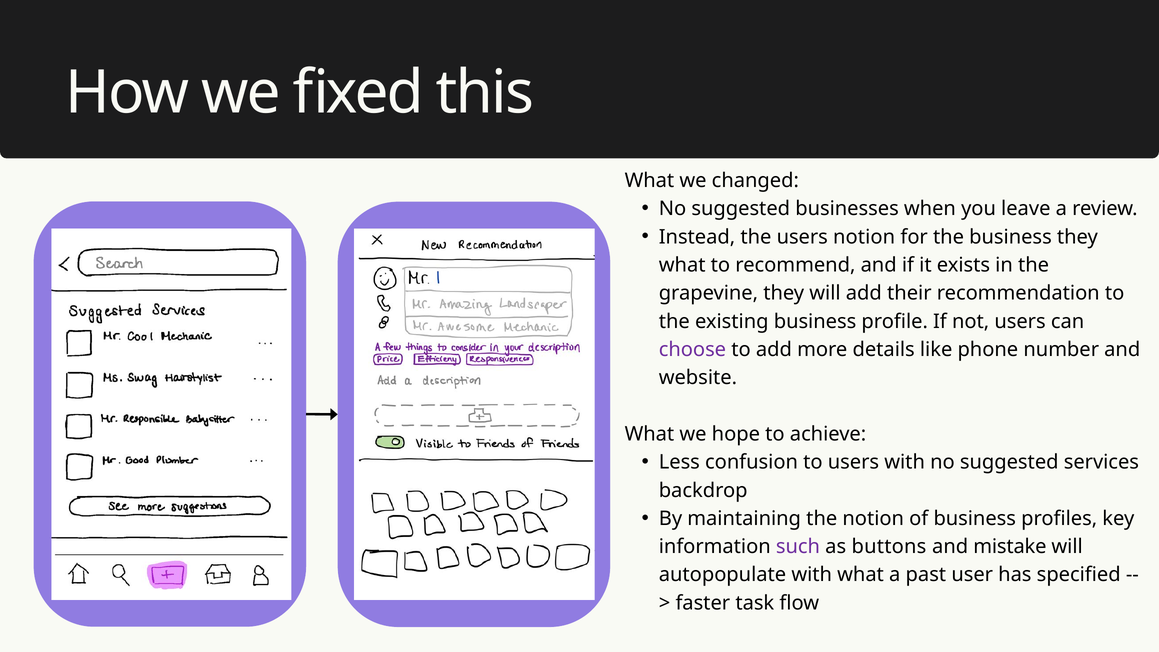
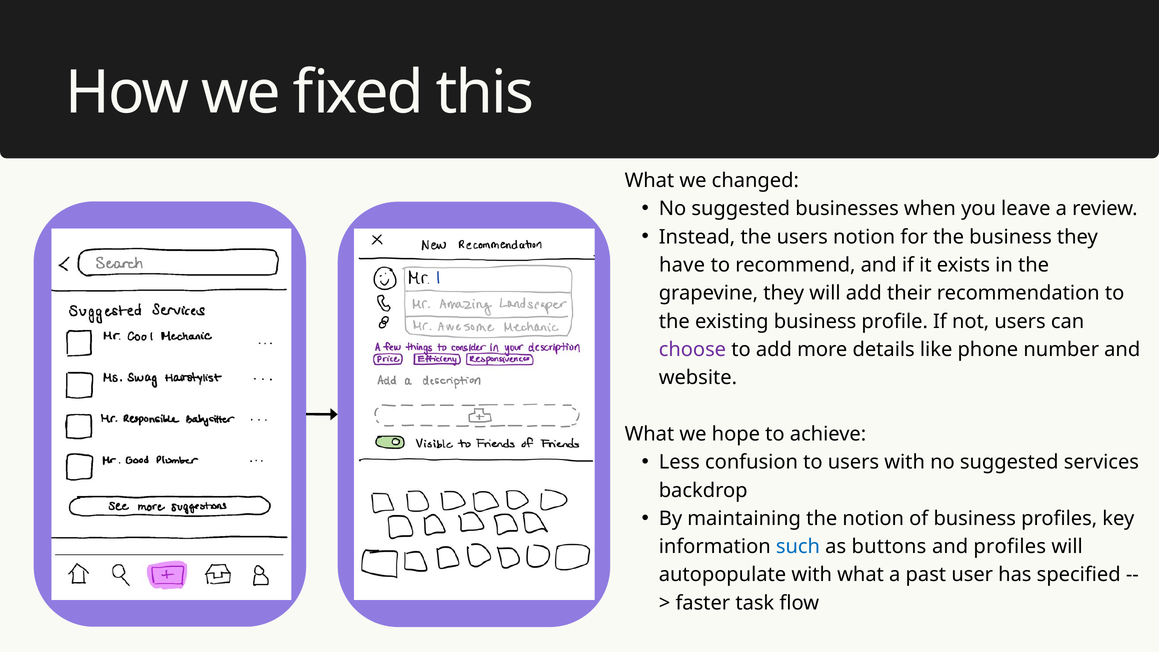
what: what -> have (682, 265)
such colour: purple -> blue (798, 547)
and mistake: mistake -> profiles (1010, 547)
